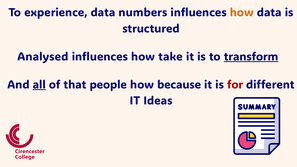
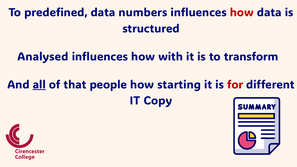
experience: experience -> predefined (56, 13)
how colour: orange -> red (242, 13)
take: take -> with (171, 57)
transform underline: present -> none (251, 57)
because: because -> starting (179, 85)
Ideas: Ideas -> Copy (158, 101)
